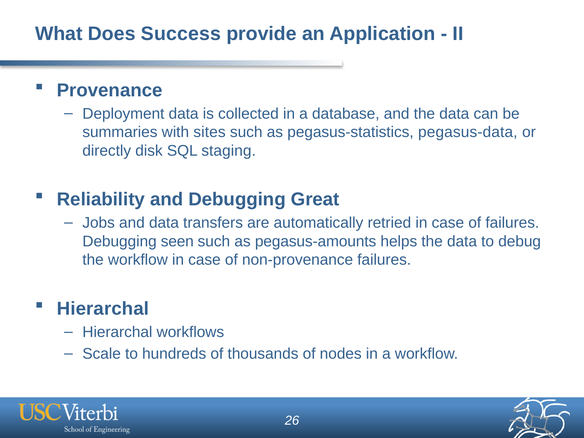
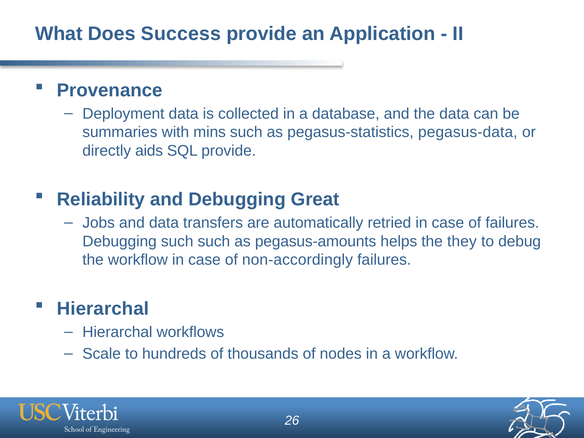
sites: sites -> mins (210, 132)
disk: disk -> aids (149, 151)
SQL staging: staging -> provide (229, 151)
Debugging seen: seen -> such (177, 241)
helps the data: data -> they (462, 241)
non-provenance: non-provenance -> non-accordingly (297, 260)
